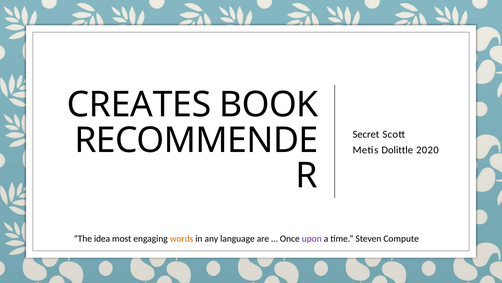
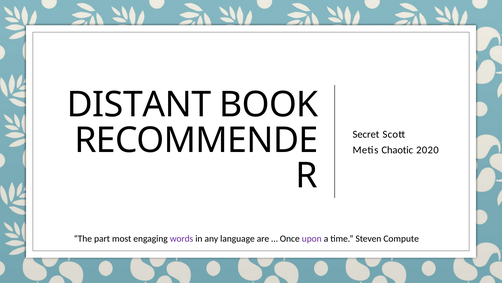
CREATES: CREATES -> DISTANT (139, 105)
Dolittle: Dolittle -> Chaotic (397, 150)
idea: idea -> part (102, 238)
words colour: orange -> purple (182, 238)
